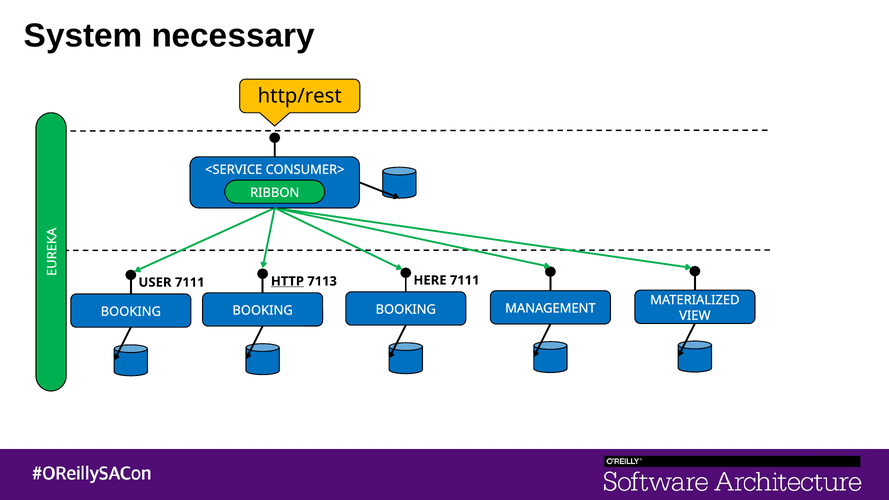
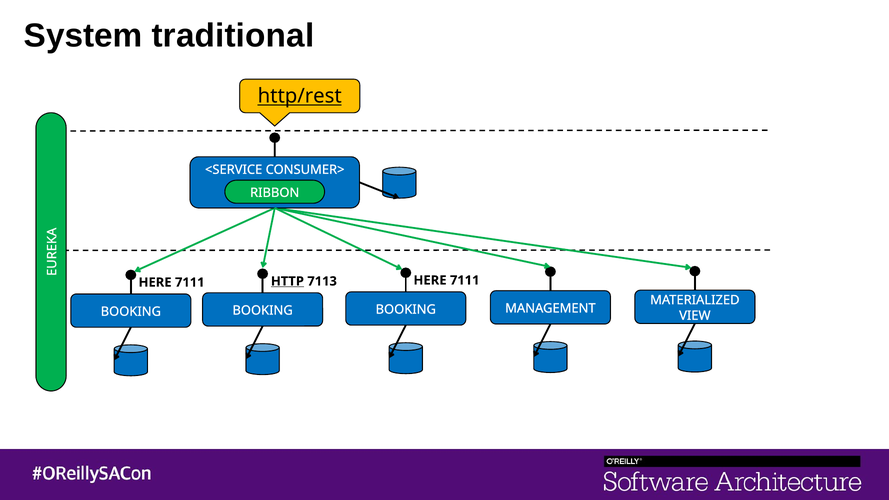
necessary: necessary -> traditional (233, 36)
http/rest underline: none -> present (300, 96)
USER: USER -> HERE (155, 282)
